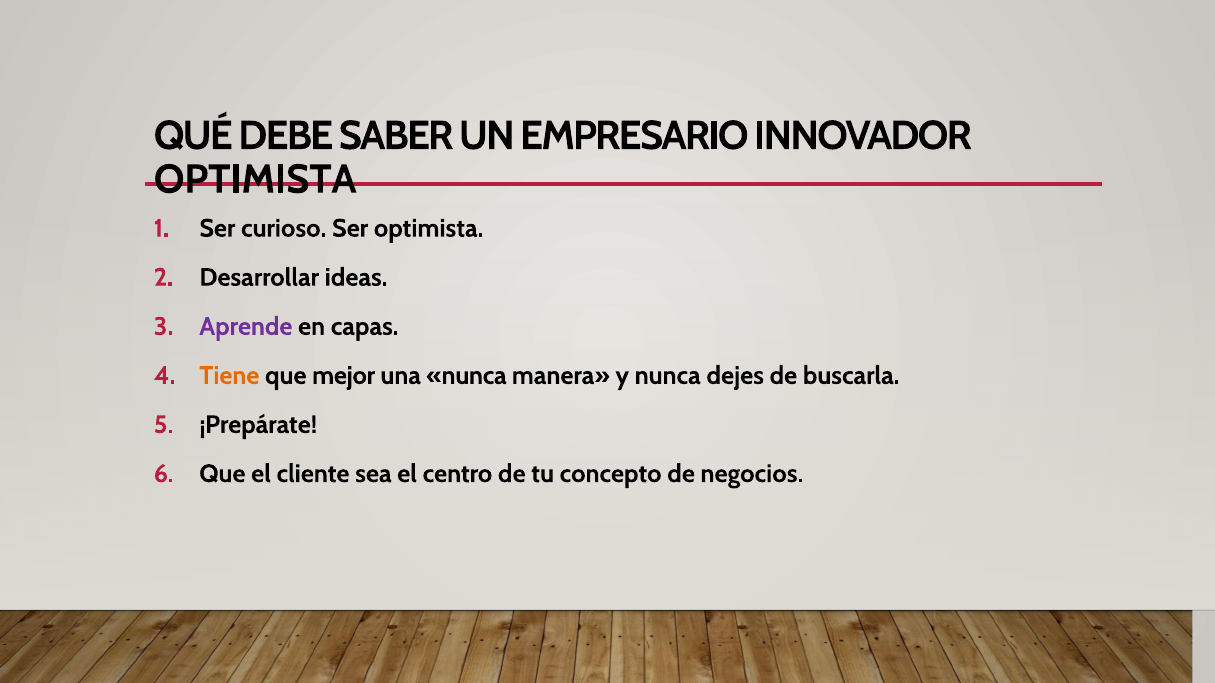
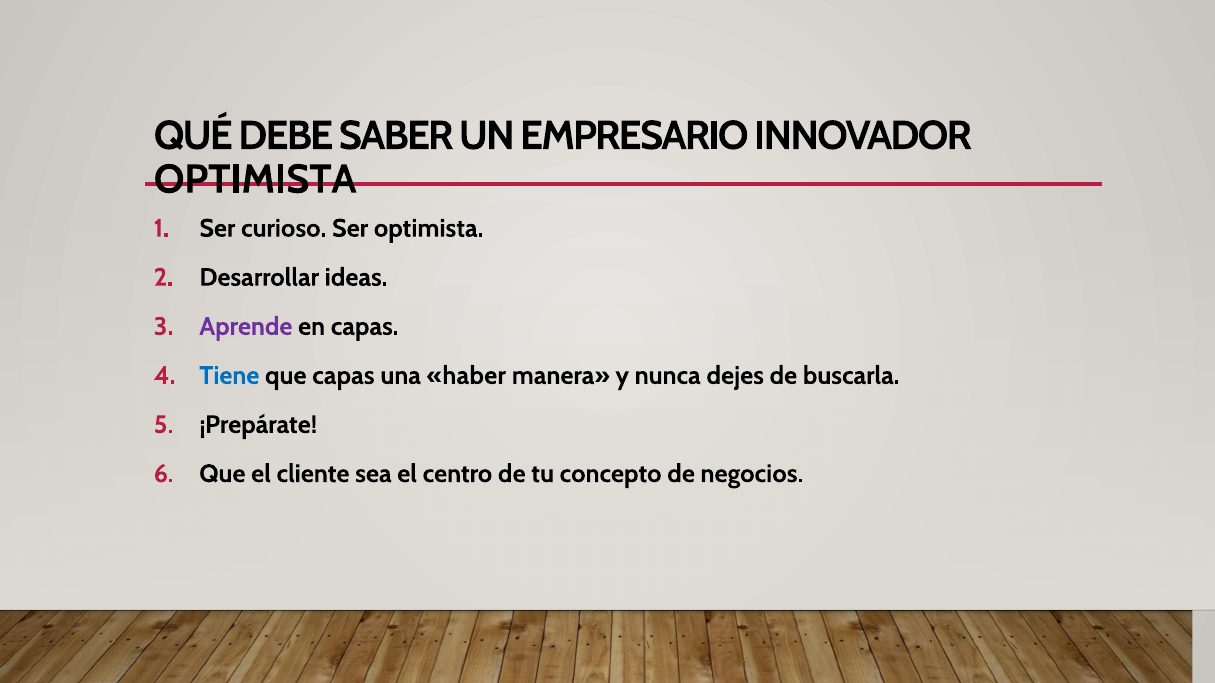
Tiene colour: orange -> blue (229, 376)
que mejor: mejor -> capas (343, 376)
una nunca: nunca -> haber (466, 376)
